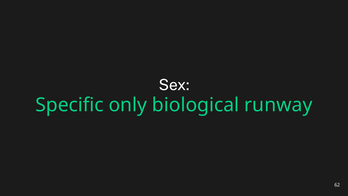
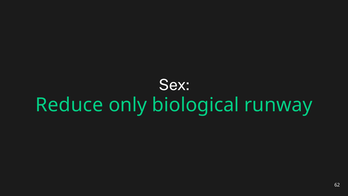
Specific: Specific -> Reduce (69, 105)
